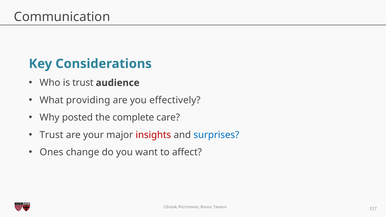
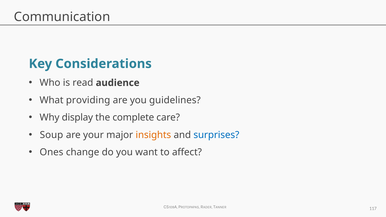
is trust: trust -> read (83, 83)
effectively: effectively -> guidelines (175, 100)
posted: posted -> display (77, 118)
Trust: Trust -> Soup (51, 135)
insights colour: red -> orange (153, 135)
